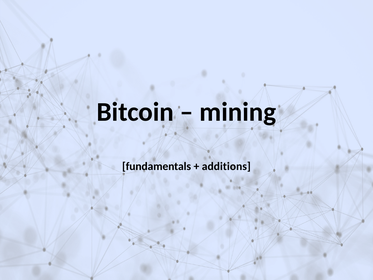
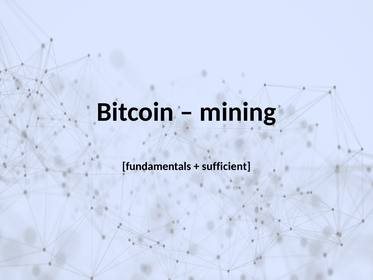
additions: additions -> sufficient (226, 166)
